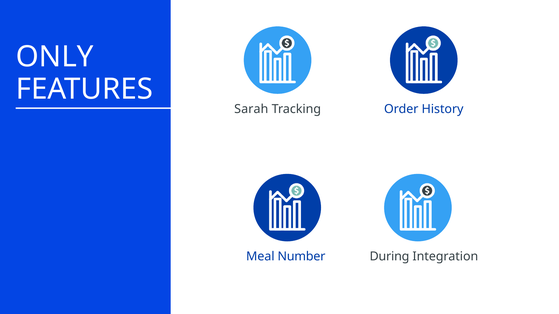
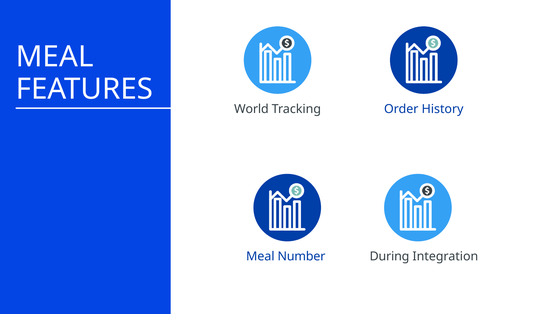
ONLY: ONLY -> MEAL (55, 57)
Sarah: Sarah -> World (251, 109)
